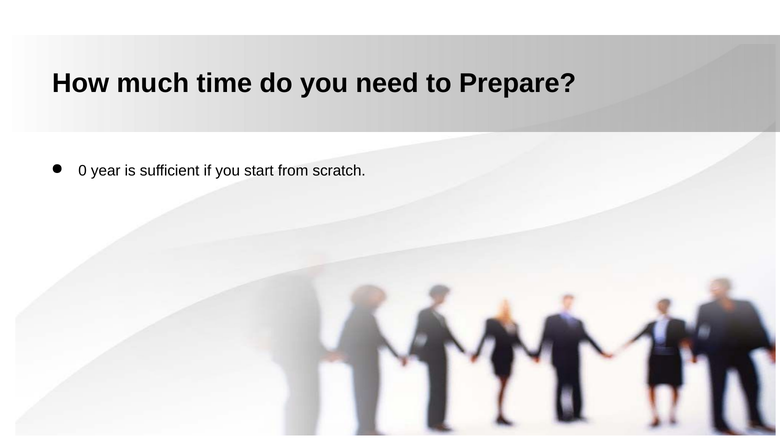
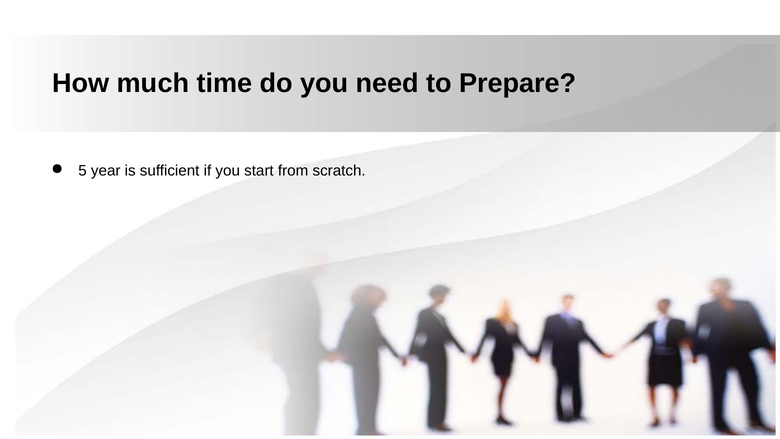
0: 0 -> 5 (83, 171)
